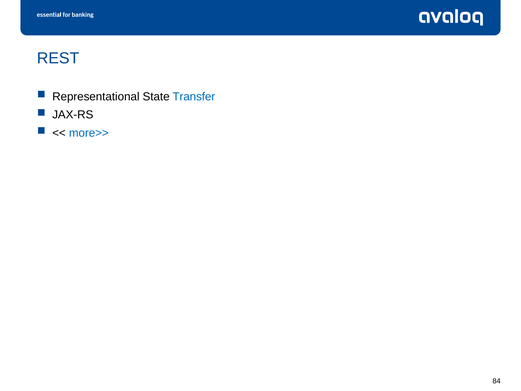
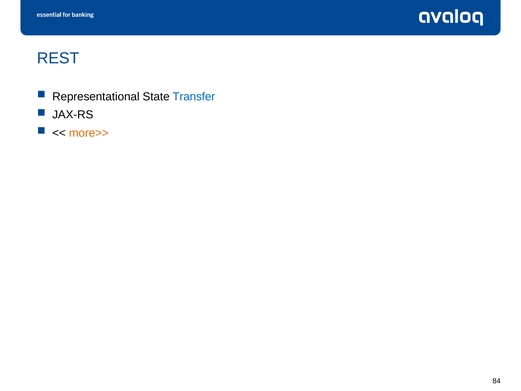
more>> colour: blue -> orange (89, 133)
